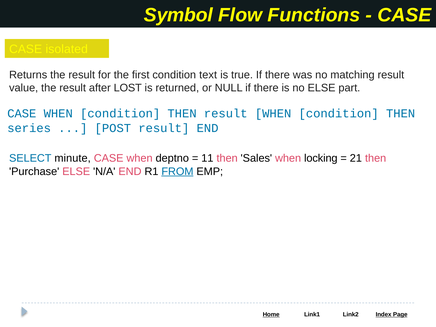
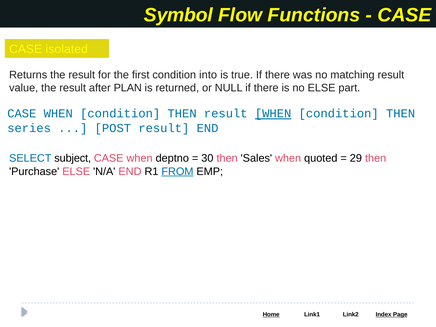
text: text -> into (208, 75)
LOST: LOST -> PLAN (128, 88)
WHEN underline: none -> present (273, 114)
minute: minute -> subject (73, 158)
11: 11 -> 30 (207, 158)
locking: locking -> quoted (321, 158)
21: 21 -> 29 (356, 158)
